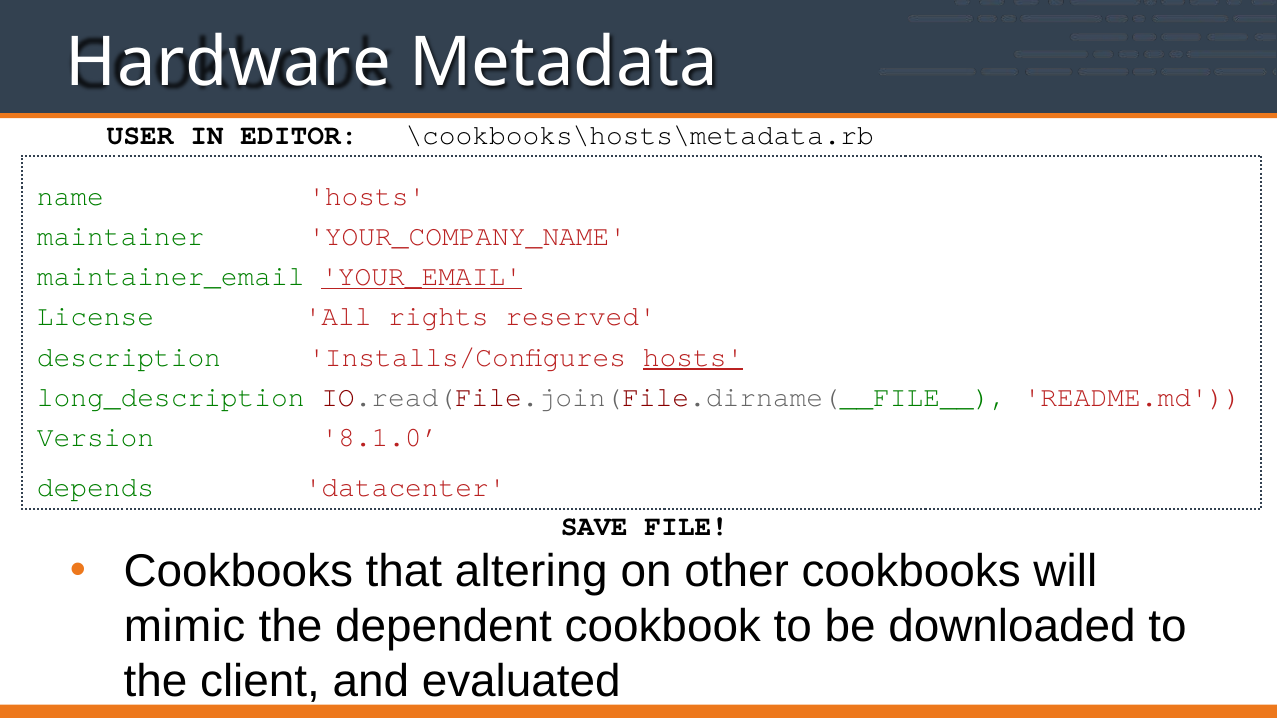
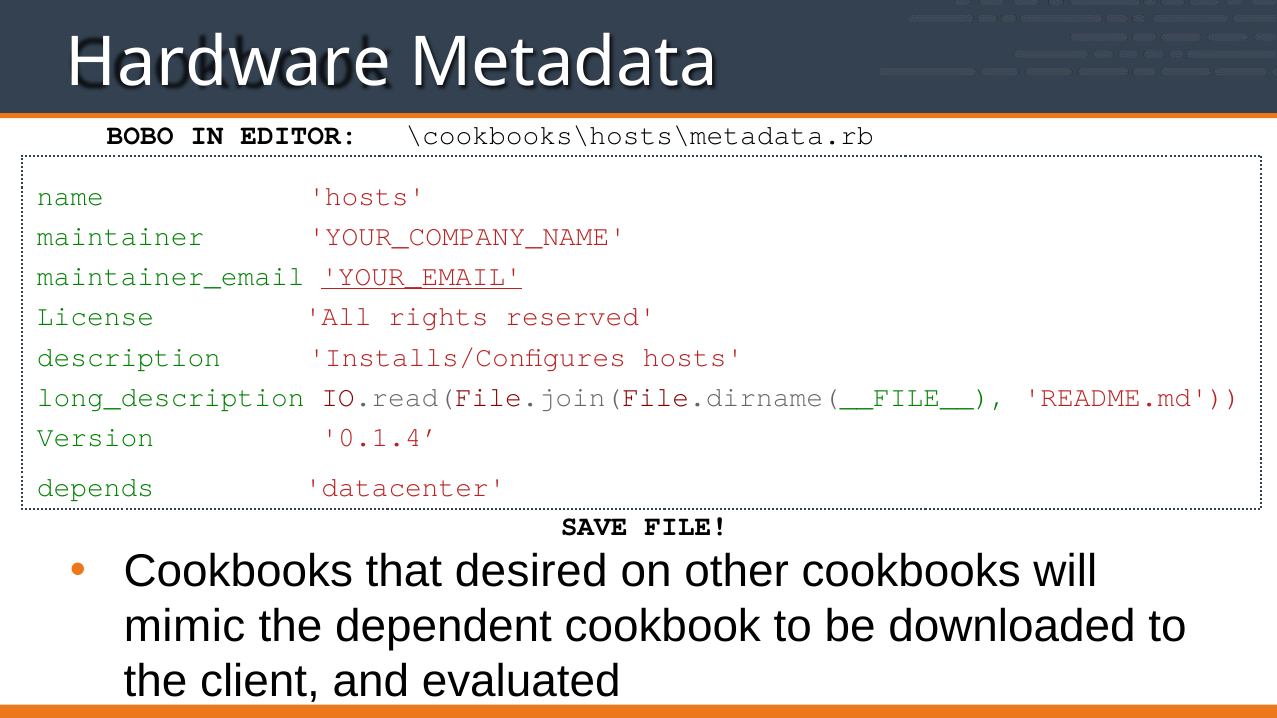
USER: USER -> BOBO (140, 136)
hosts underline: present -> none (693, 357)
8.1.0: 8.1.0 -> 0.1.4 (380, 437)
altering: altering -> desired (531, 572)
